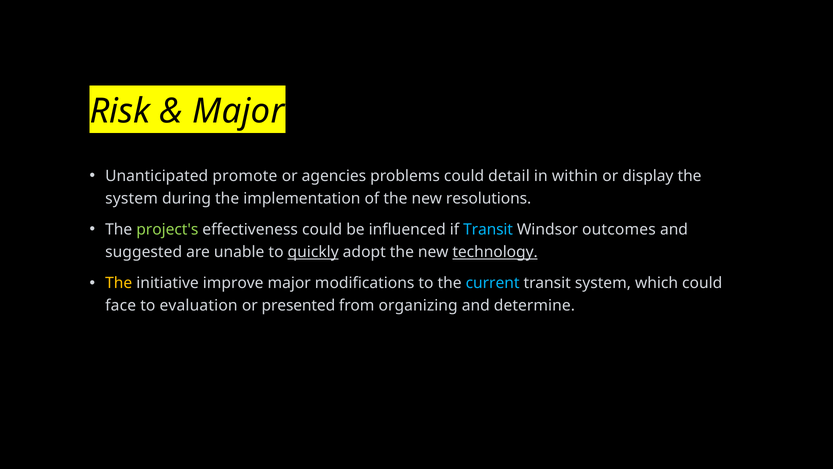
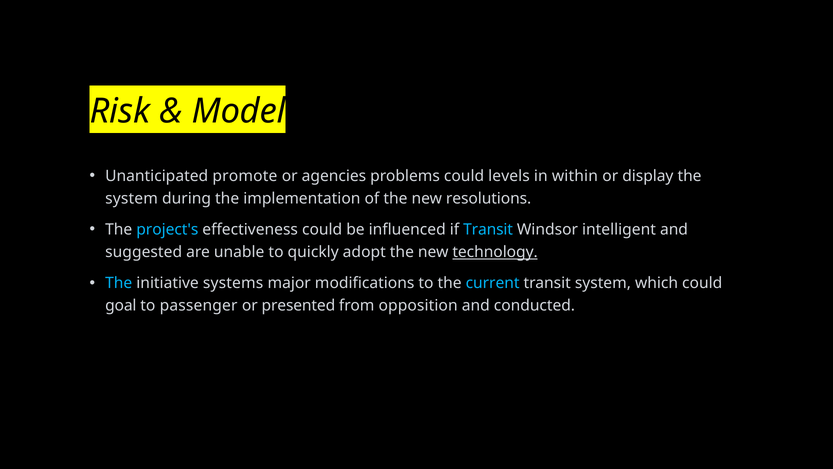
Major: Major -> Model (239, 111)
detail: detail -> levels (509, 176)
project's colour: light green -> light blue (167, 229)
outcomes: outcomes -> intelligent (619, 229)
quickly underline: present -> none (313, 252)
The colour: yellow -> light blue (119, 283)
improve: improve -> systems (233, 283)
face: face -> goal (121, 305)
evaluation: evaluation -> passenger (199, 305)
organizing: organizing -> opposition (418, 305)
determine: determine -> conducted (534, 305)
